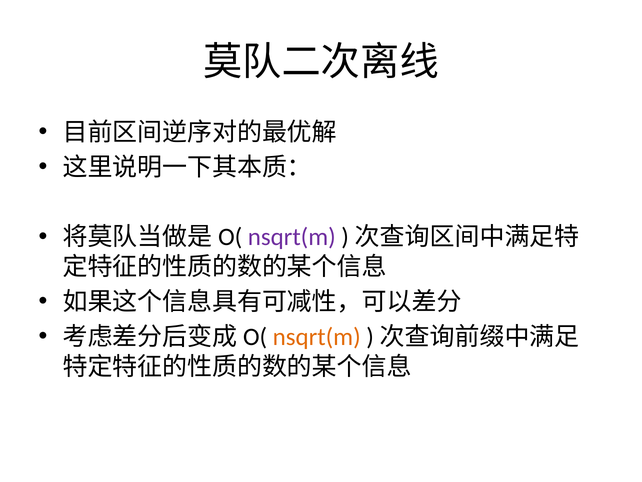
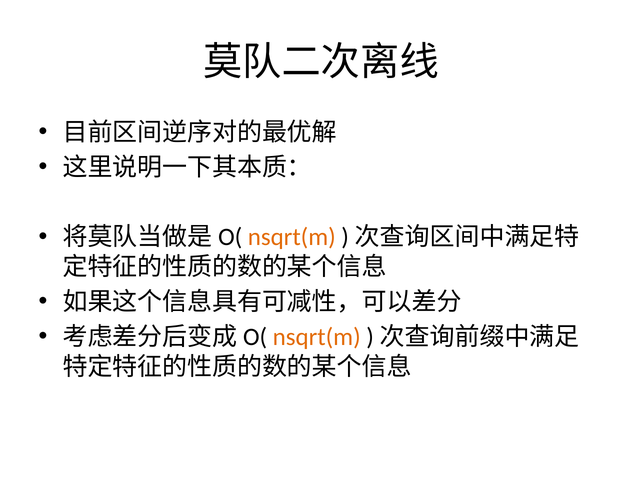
nsqrt(m colour: purple -> orange (292, 237)
